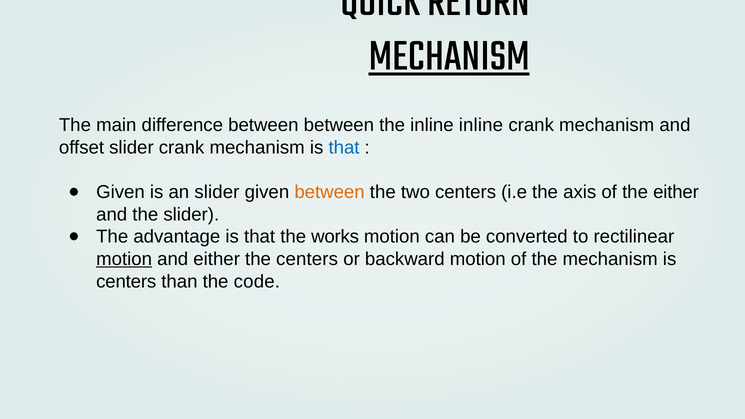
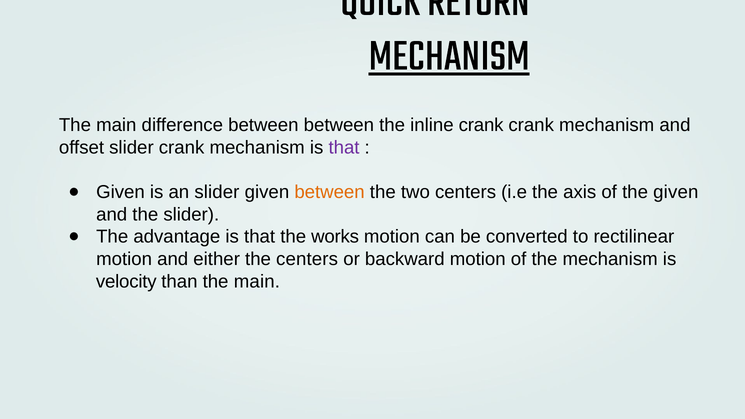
inline inline: inline -> crank (481, 125)
that colour: blue -> purple (344, 147)
the either: either -> given (676, 192)
motion underline: present -> none (124, 259)
centers: centers -> velocity (126, 282)
than the code: code -> main (257, 282)
